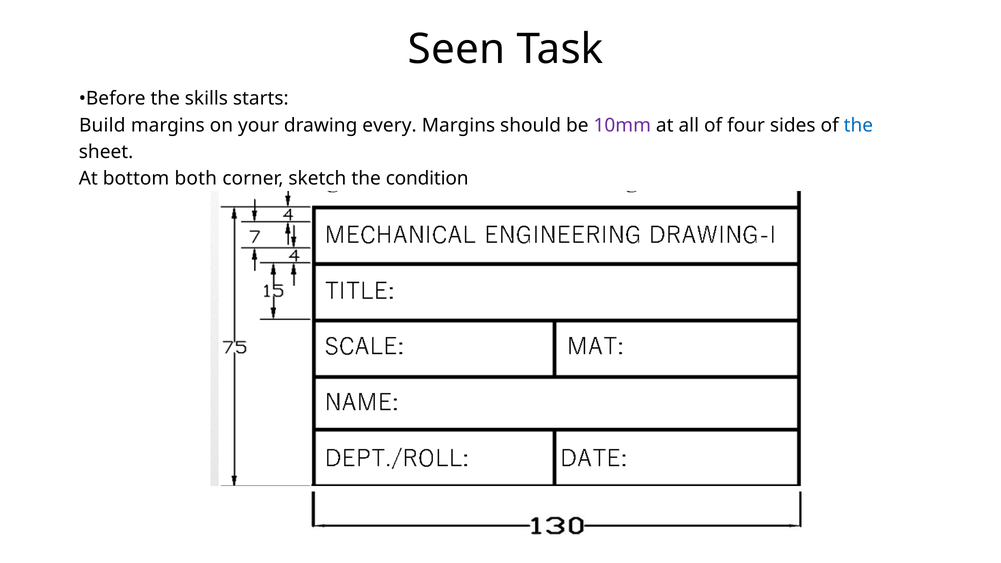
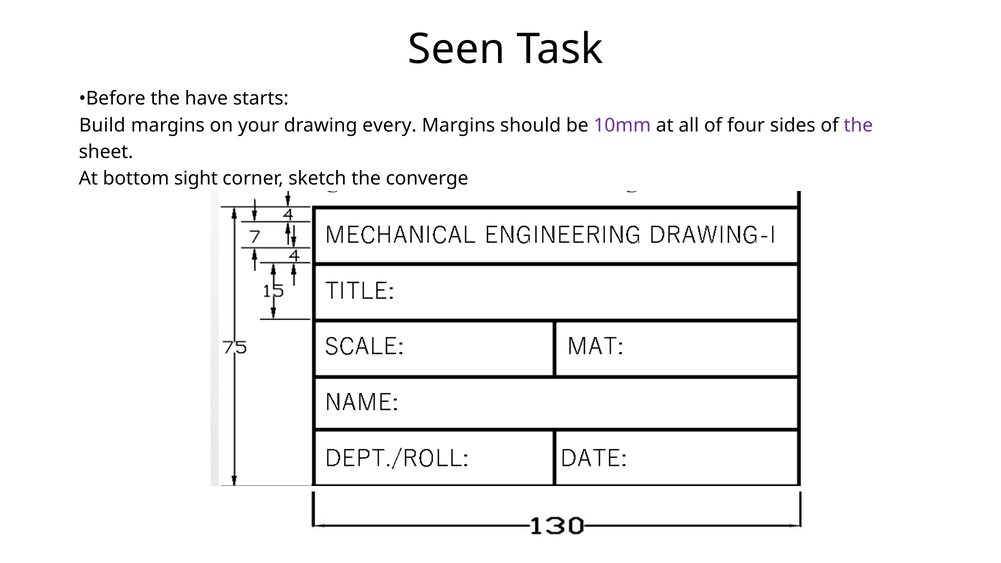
skills: skills -> have (206, 99)
the colour: blue -> purple (858, 125)
both: both -> sight (196, 179)
condition: condition -> converge (427, 179)
